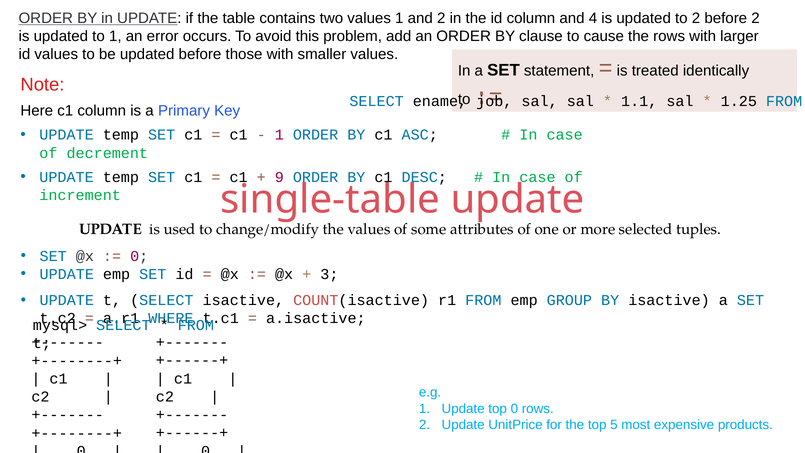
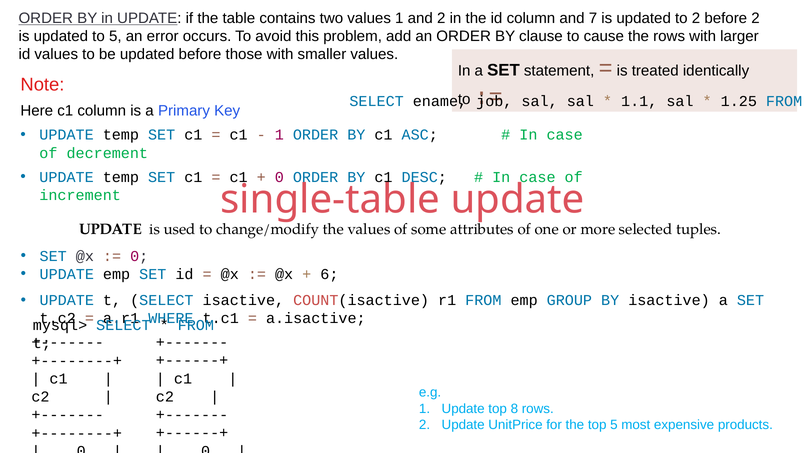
4: 4 -> 7 (593, 18)
to 1: 1 -> 5 (115, 36)
9: 9 -> 0 (279, 177)
3: 3 -> 6 (329, 274)
top 0: 0 -> 8 (514, 408)
